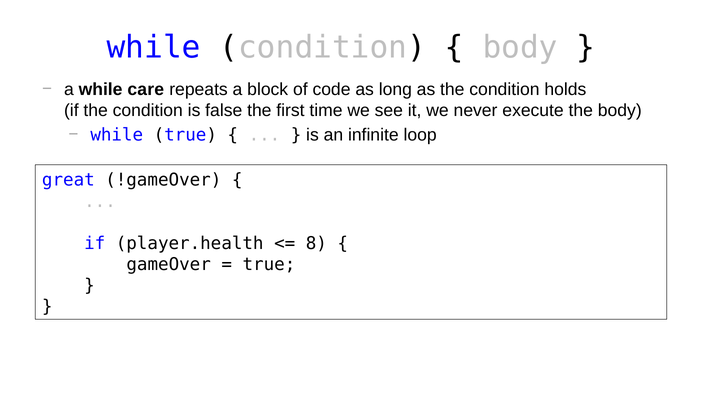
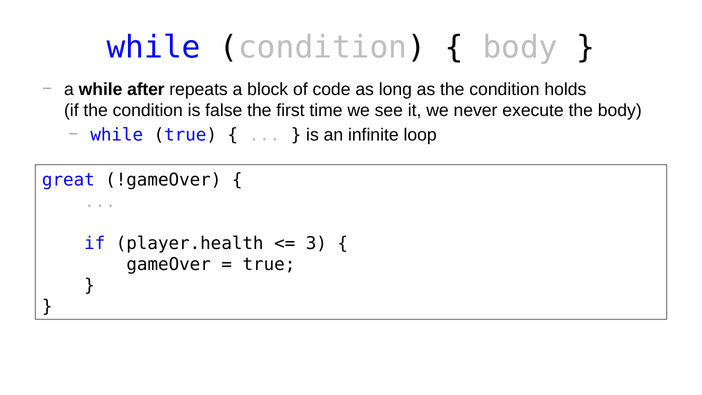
care: care -> after (146, 89)
8: 8 -> 3 (316, 243)
